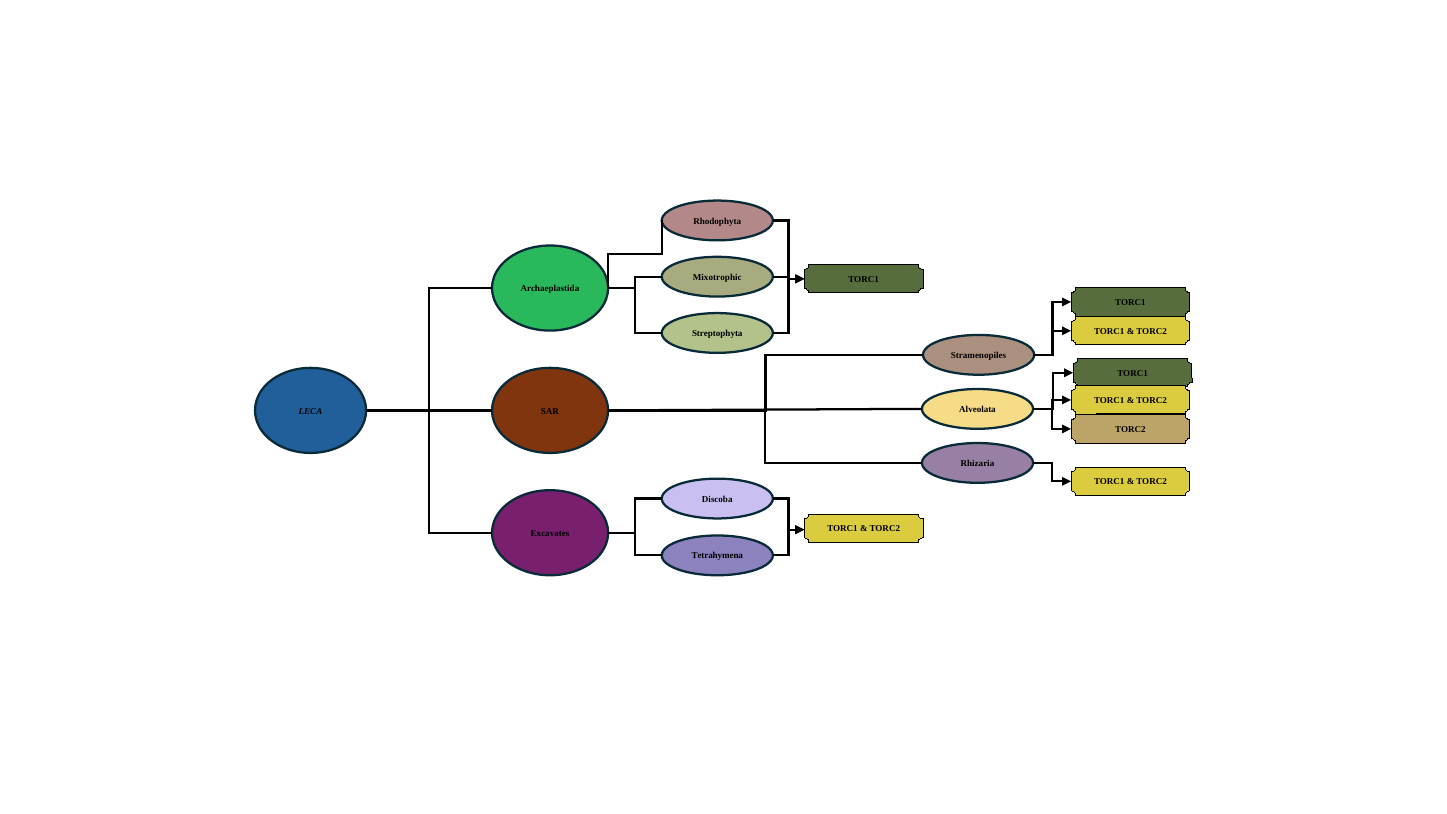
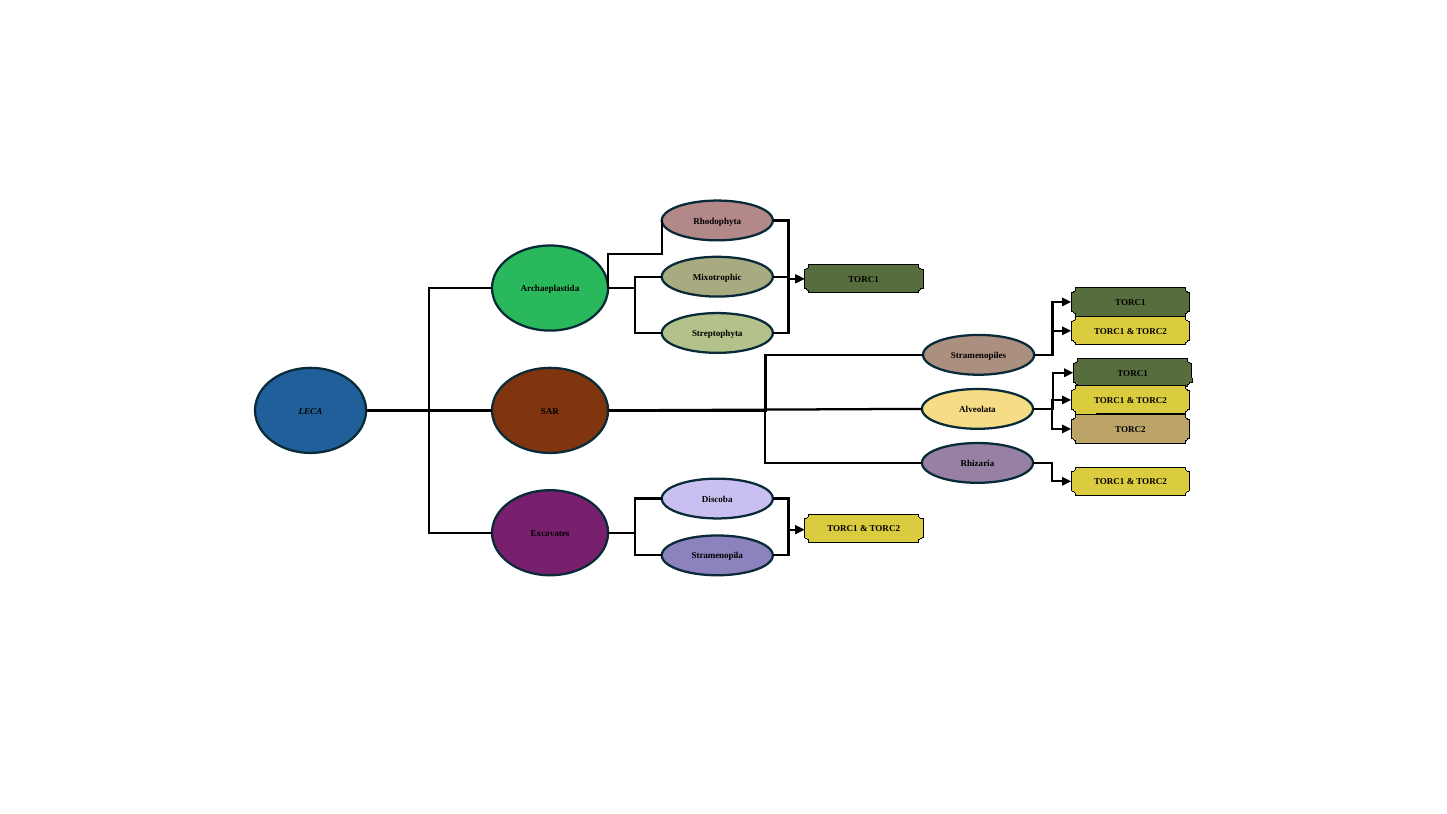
Tetrahymena: Tetrahymena -> Stramenopila (717, 556)
